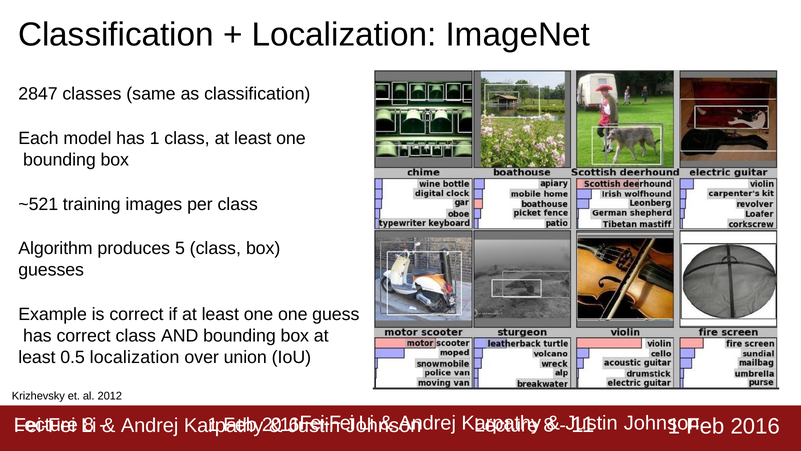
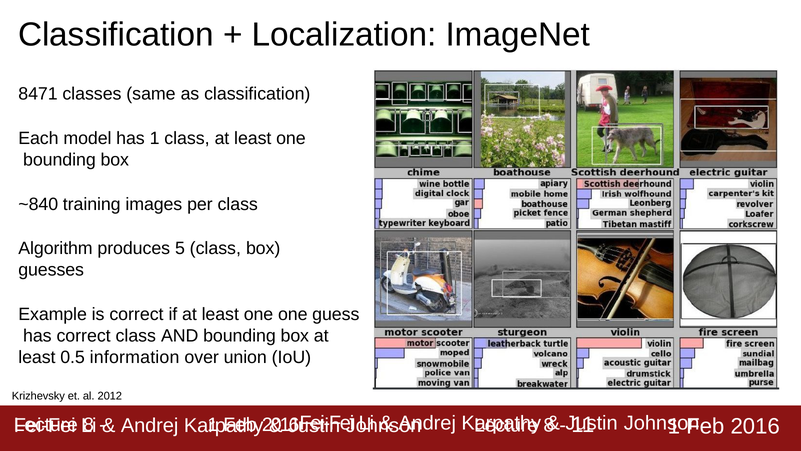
2847: 2847 -> 8471 (38, 94)
~521: ~521 -> ~840 (38, 204)
0.5 localization: localization -> information (135, 357)
